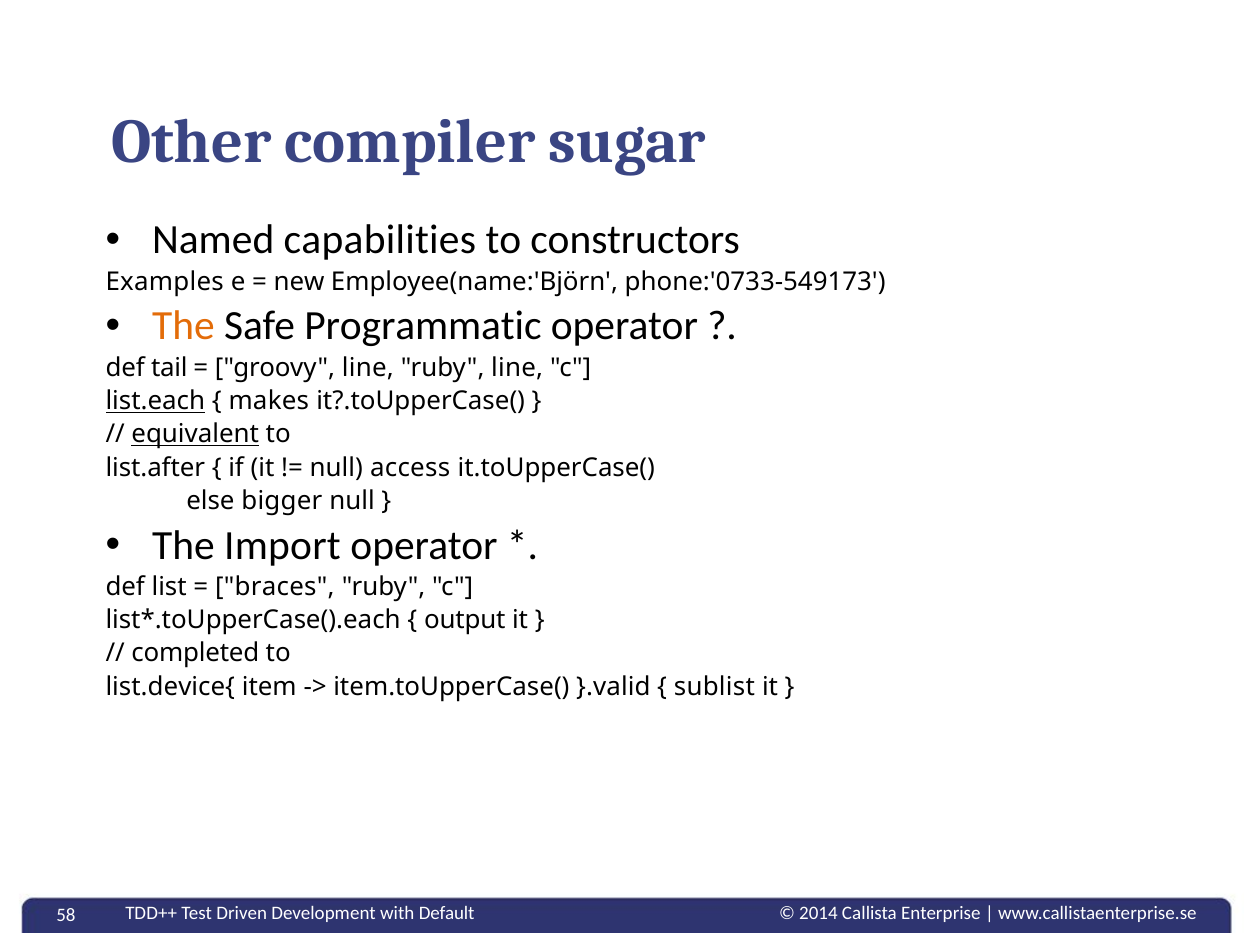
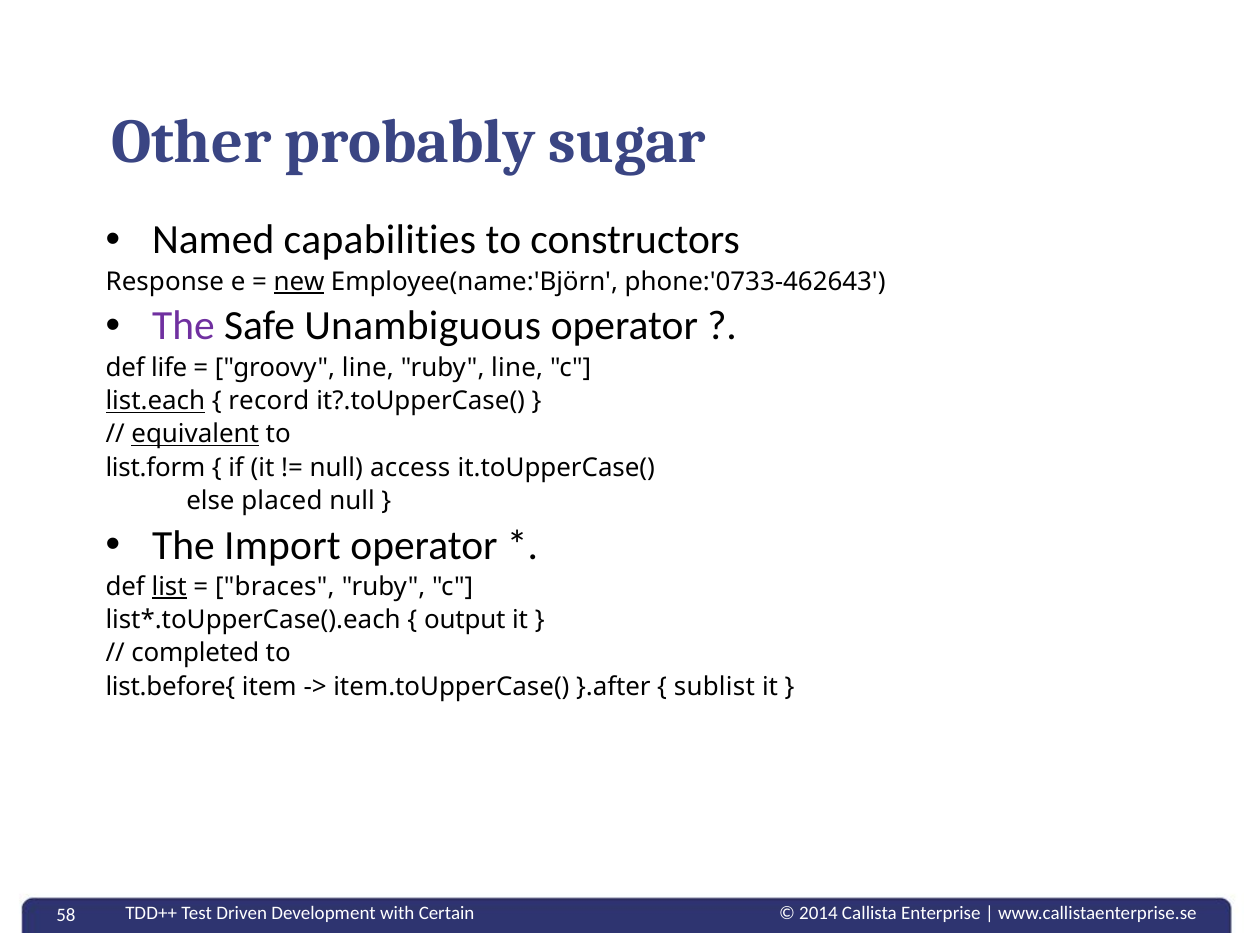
compiler: compiler -> probably (410, 142)
Examples: Examples -> Response (165, 282)
new underline: none -> present (299, 282)
phone:'0733-549173: phone:'0733-549173 -> phone:'0733-462643 (755, 282)
The colour: orange -> purple (183, 326)
Programmatic: Programmatic -> Unambiguous (423, 326)
tail: tail -> life (169, 368)
makes: makes -> record (269, 401)
list.after: list.after -> list.form (155, 468)
bigger: bigger -> placed (282, 501)
list underline: none -> present (169, 587)
list.device{: list.device{ -> list.before{ (170, 687)
}.valid: }.valid -> }.after (613, 687)
Default: Default -> Certain (447, 913)
